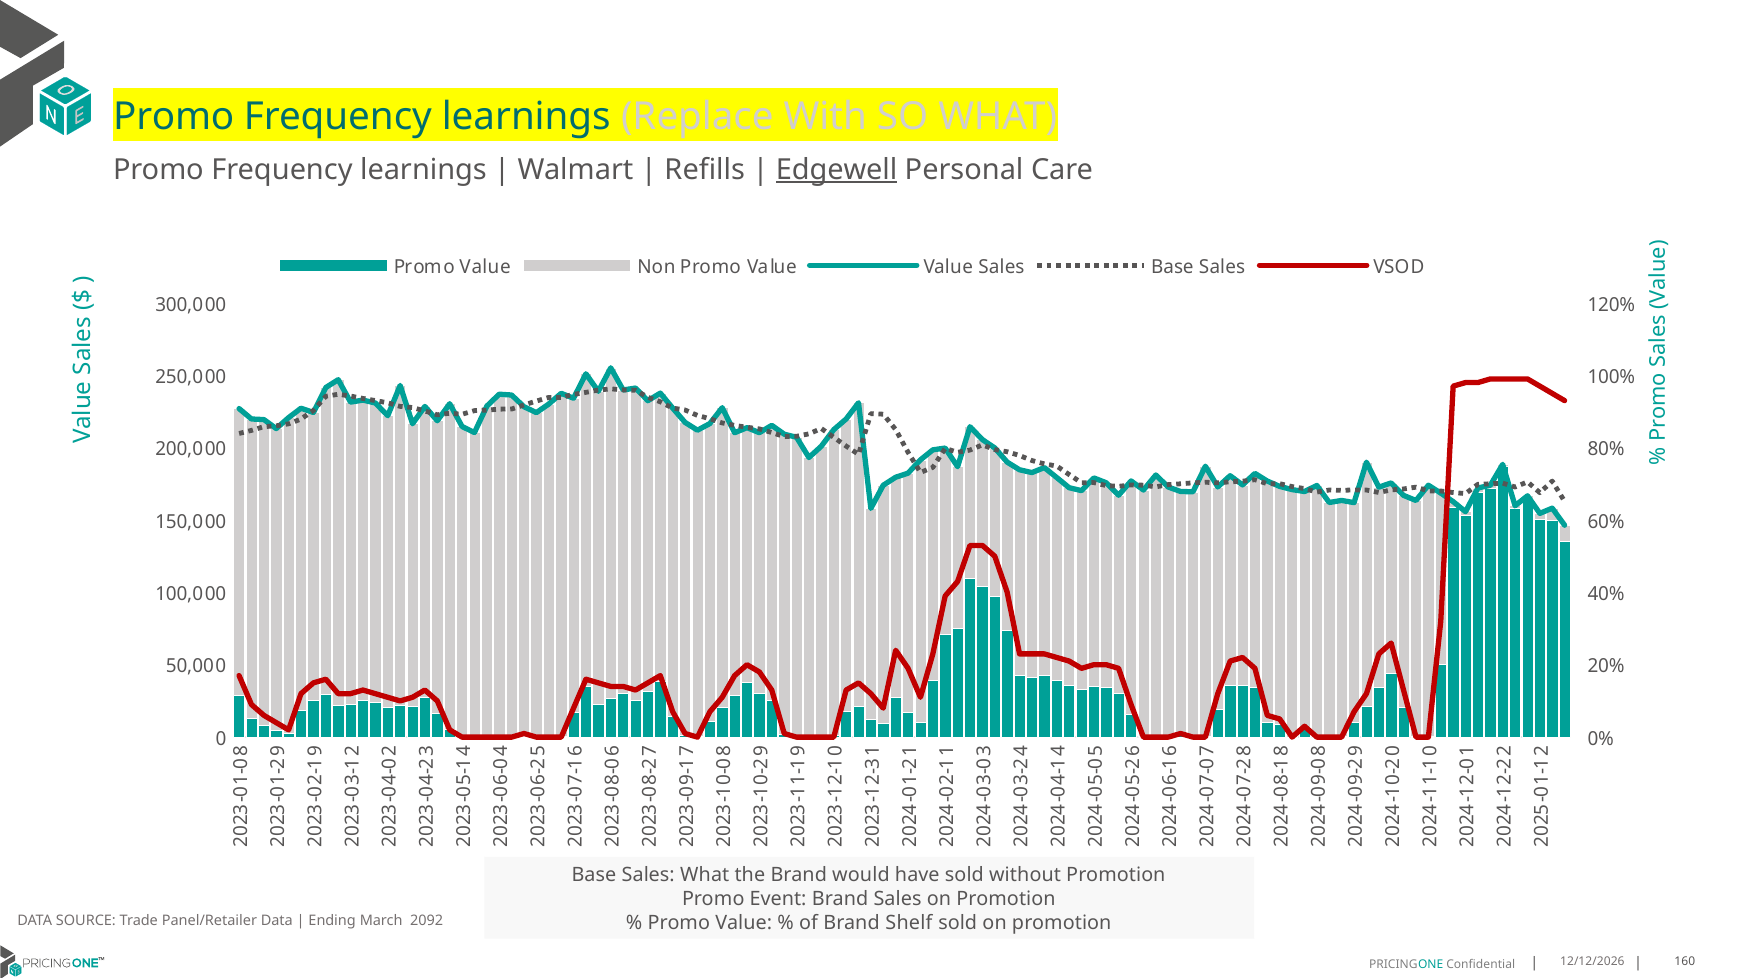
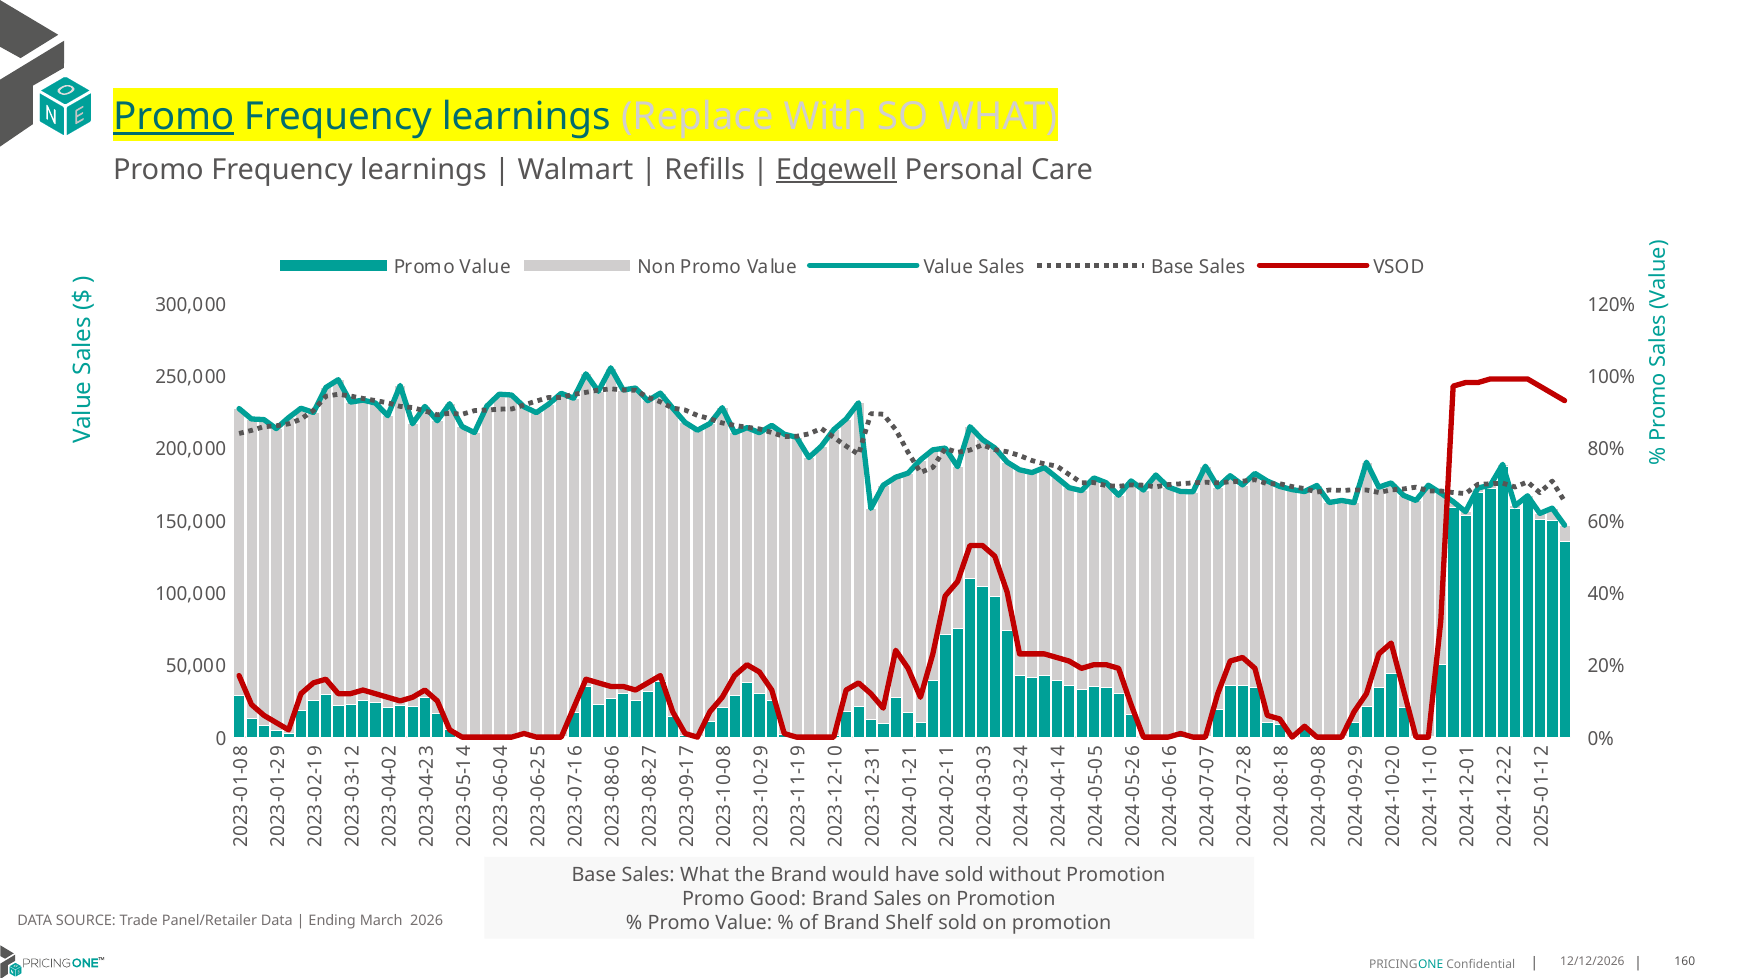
Promo underline: none -> present (174, 117)
Event: Event -> Good (778, 899)
2092: 2092 -> 2026 (427, 921)
